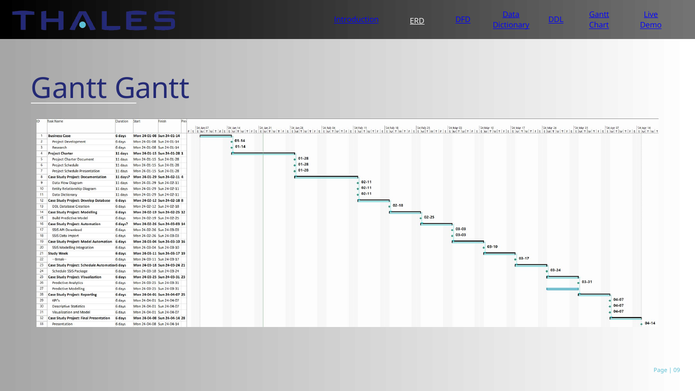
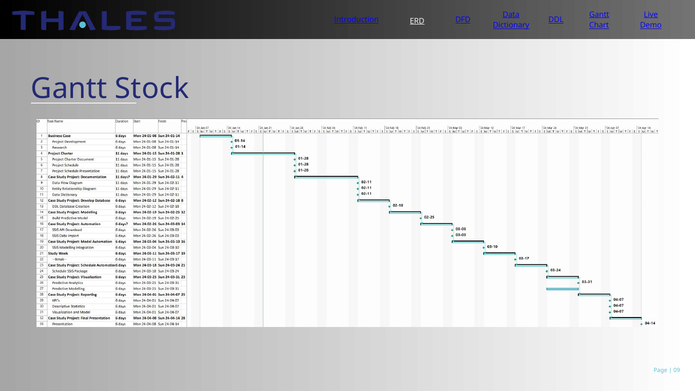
Gantt Gantt: Gantt -> Stock (152, 88)
